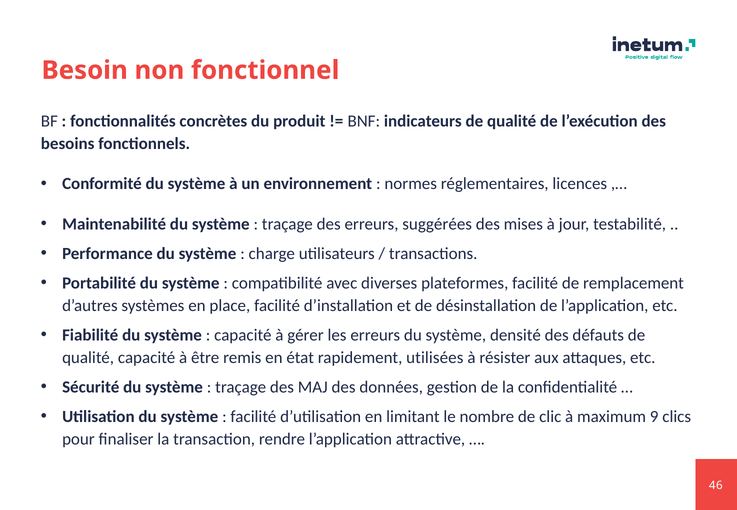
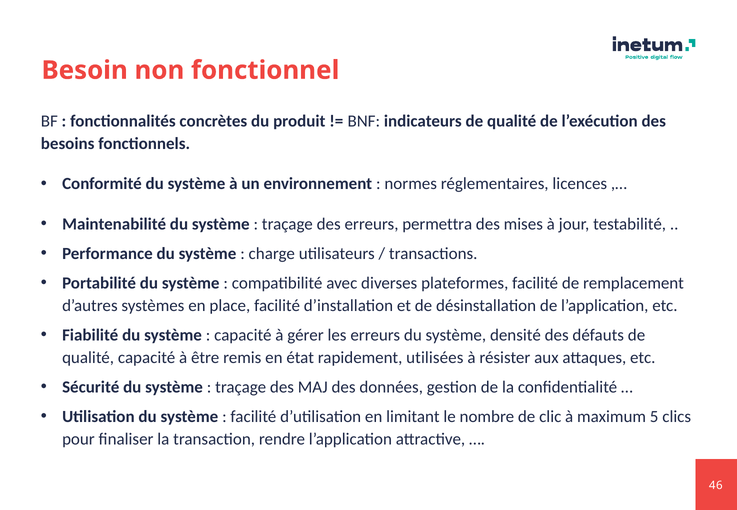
suggérées: suggérées -> permettra (437, 224)
9: 9 -> 5 (654, 417)
